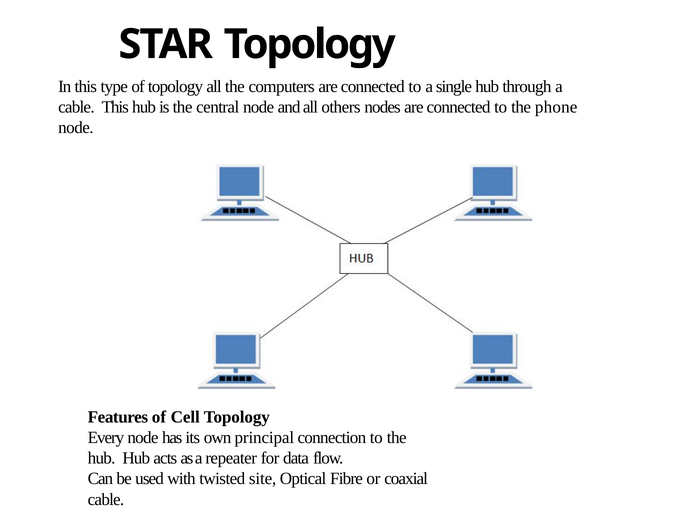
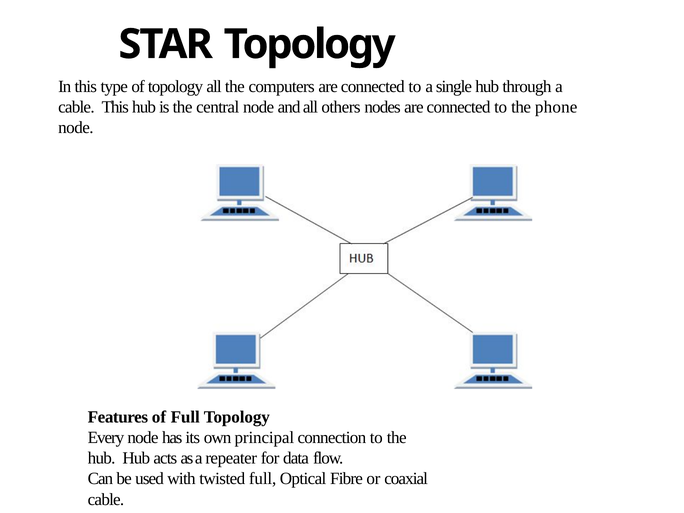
of Cell: Cell -> Full (185, 417)
twisted site: site -> full (263, 479)
